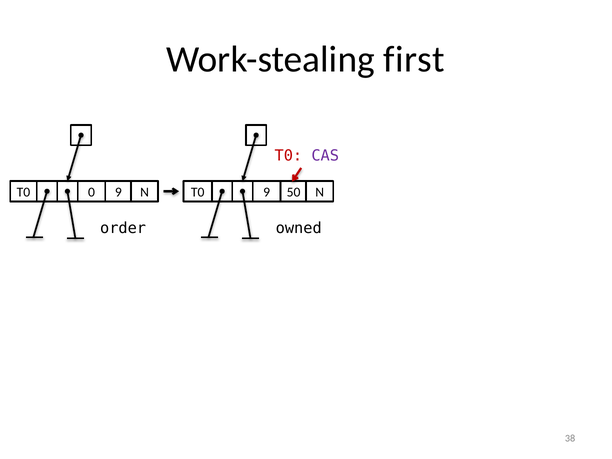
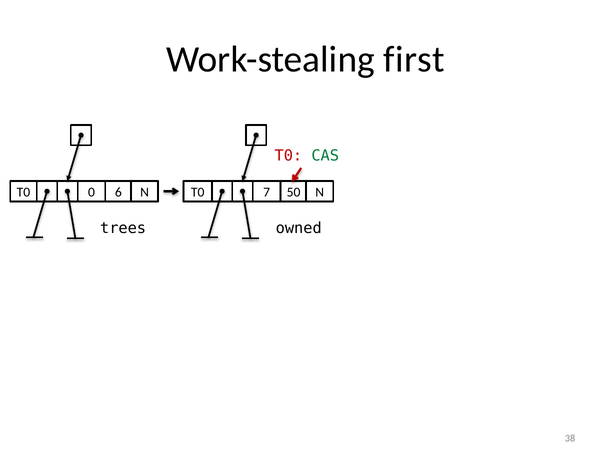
CAS colour: purple -> green (325, 156)
0 9: 9 -> 6 (118, 192)
N 9: 9 -> 7 (267, 192)
order: order -> trees (123, 228)
